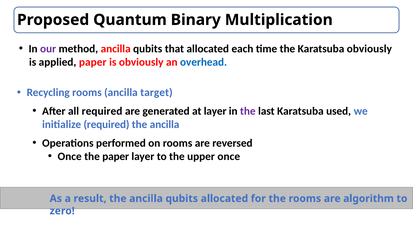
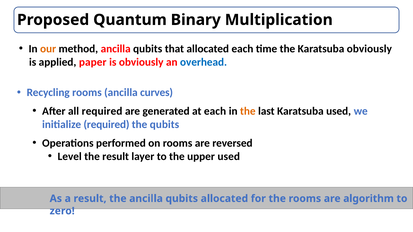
our colour: purple -> orange (48, 49)
target: target -> curves (157, 93)
at layer: layer -> each (215, 111)
the colour: purple -> orange (248, 111)
ancilla: ancilla -> qubits (164, 125)
Once: Once -> Level (70, 157)
the paper: paper -> result (116, 157)
upper once: once -> used (229, 157)
